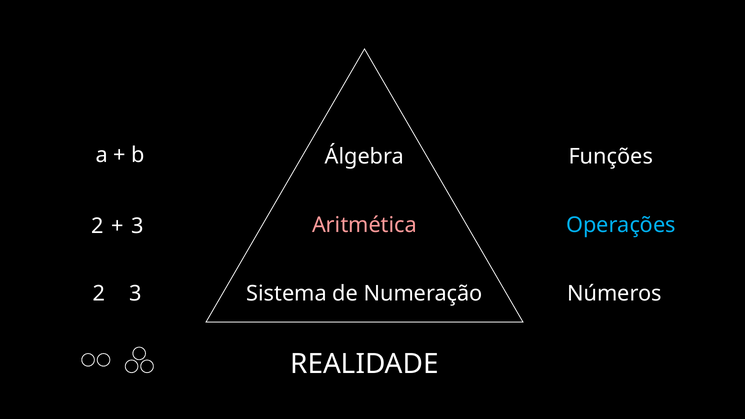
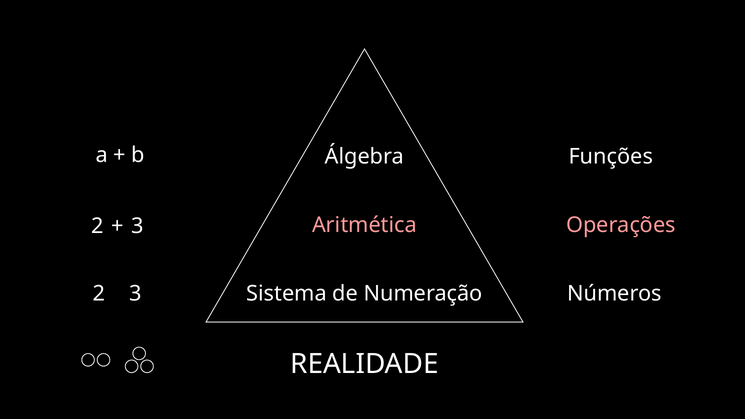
Operações colour: light blue -> pink (621, 225)
